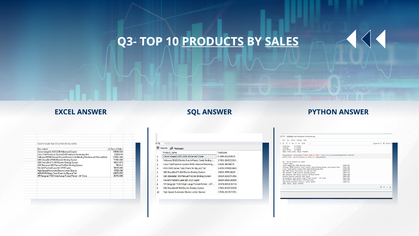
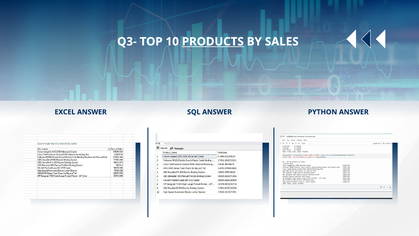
SALES underline: present -> none (282, 42)
